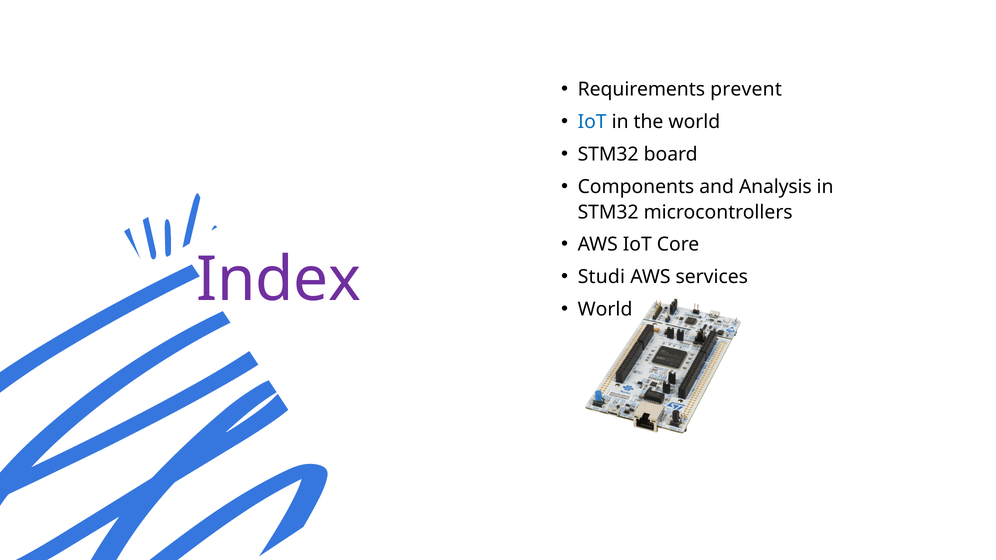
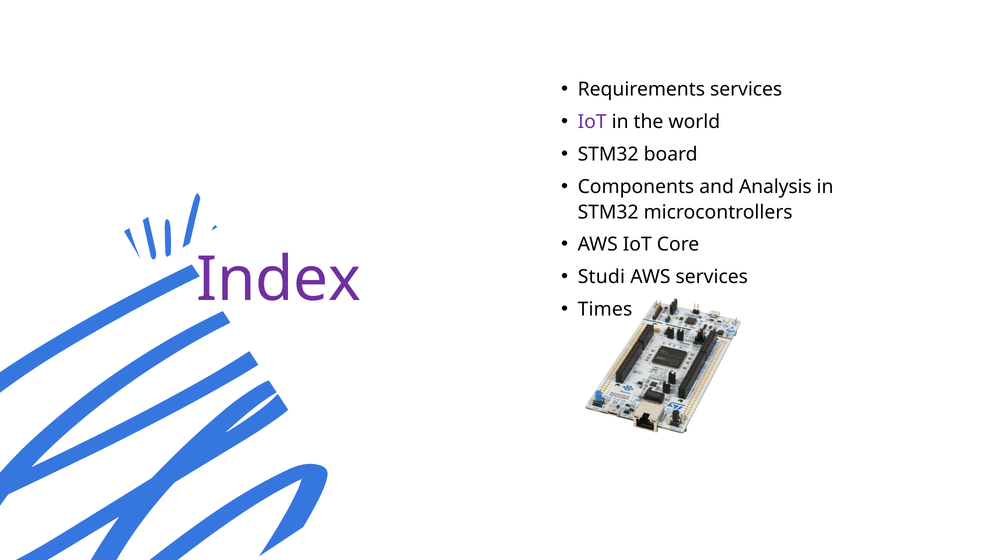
Requirements prevent: prevent -> services (746, 89)
IoT colour: blue -> purple (592, 122)
World: World -> Times (605, 310)
